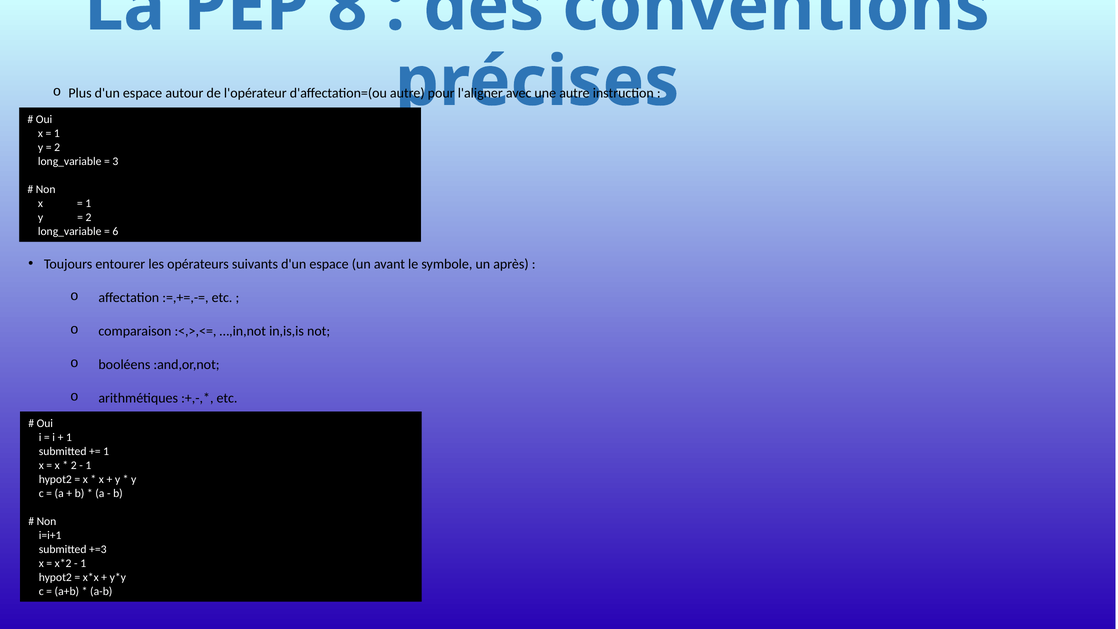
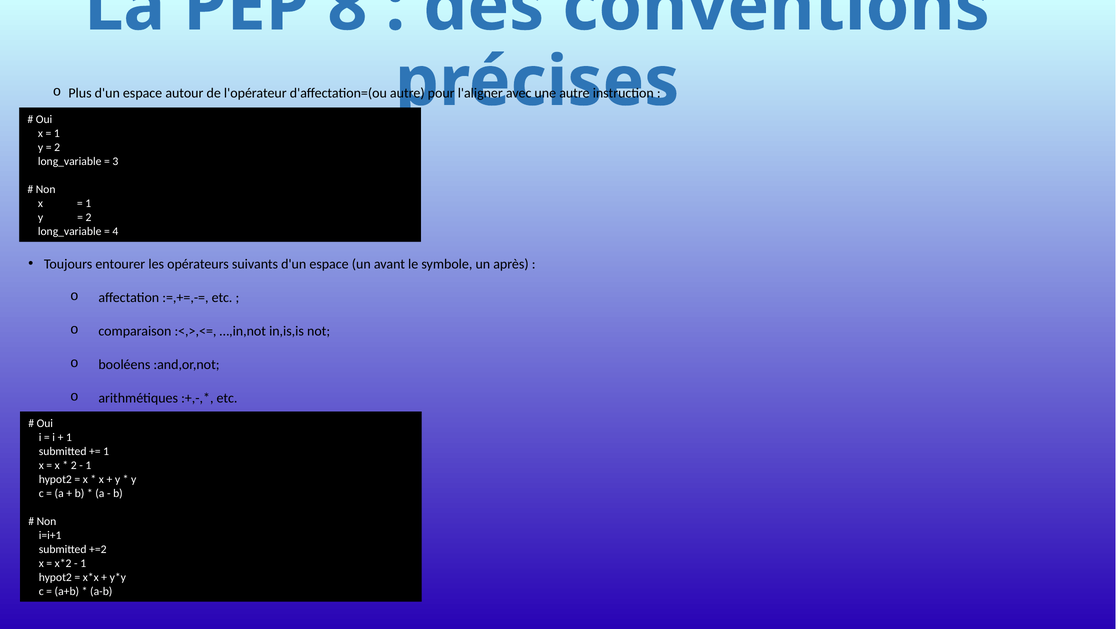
6: 6 -> 4 (115, 231)
+=3: +=3 -> +=2 (98, 549)
